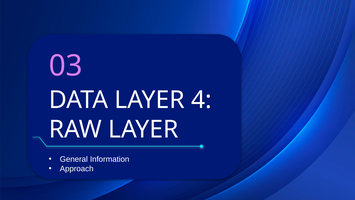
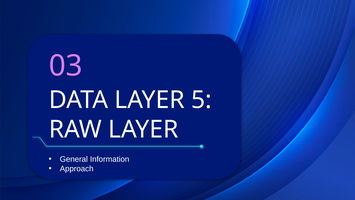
4: 4 -> 5 (201, 100)
